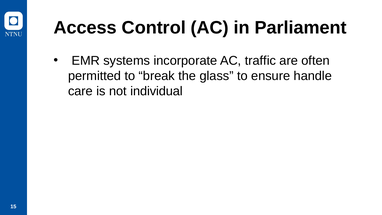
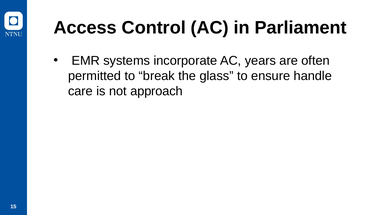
traffic: traffic -> years (260, 61)
individual: individual -> approach (157, 91)
